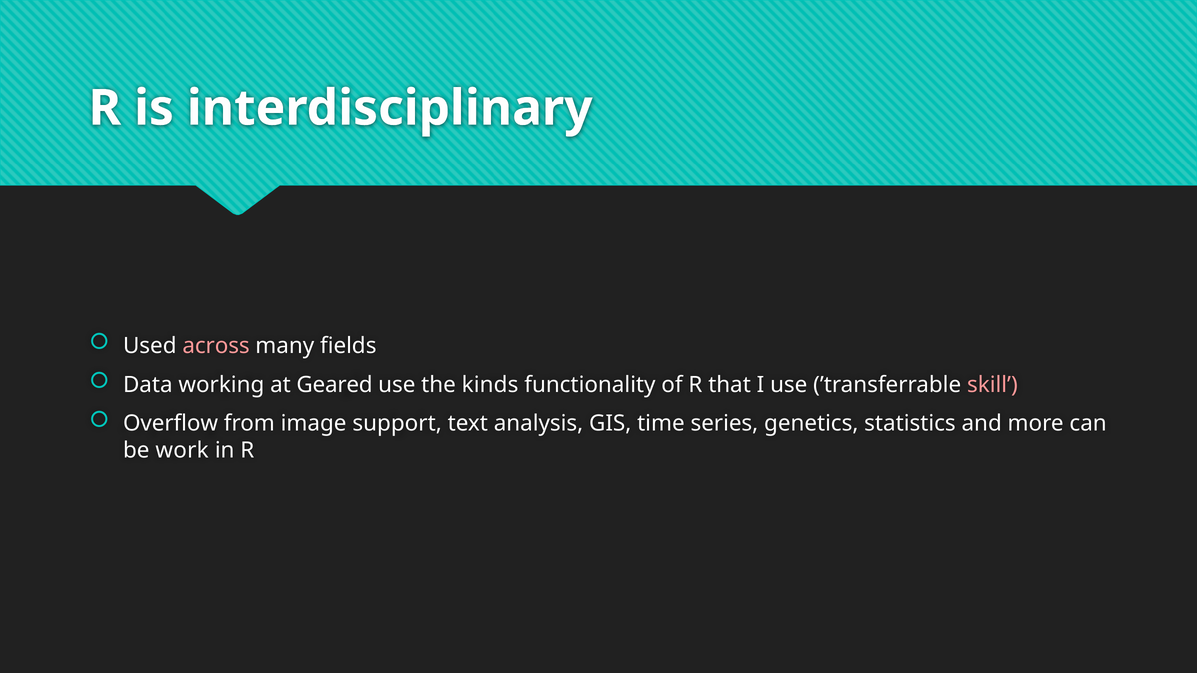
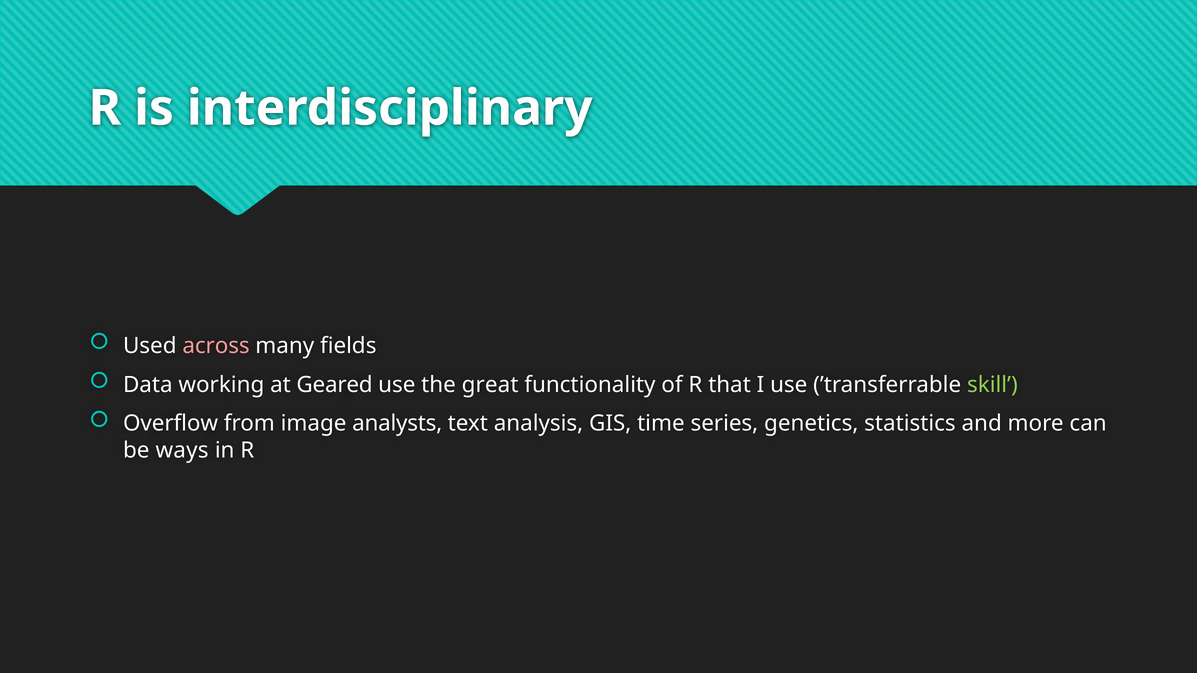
kinds: kinds -> great (490, 385)
skill colour: pink -> light green (992, 385)
support: support -> analysts (397, 424)
work: work -> ways (182, 451)
